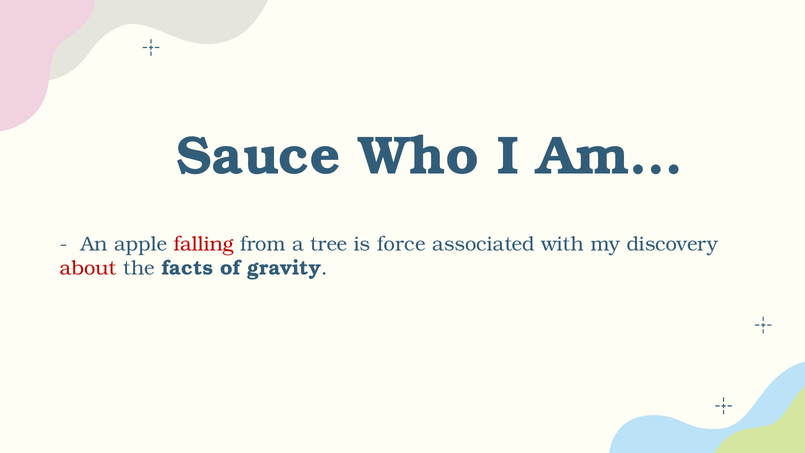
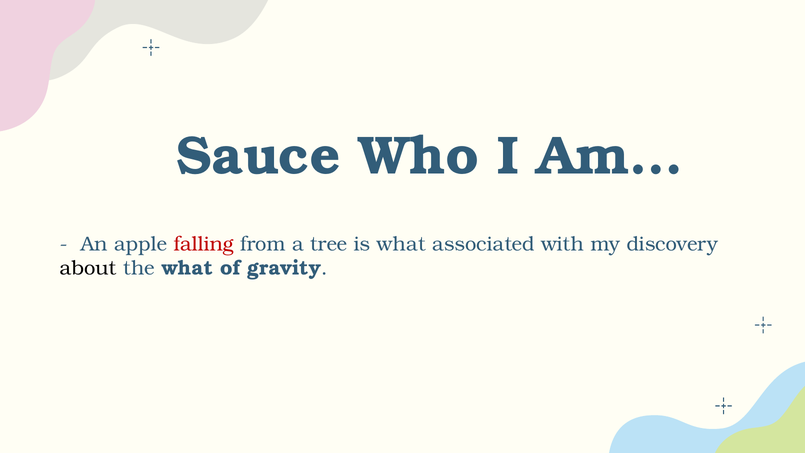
is force: force -> what (401, 244)
about colour: red -> black (88, 268)
the facts: facts -> what (187, 268)
